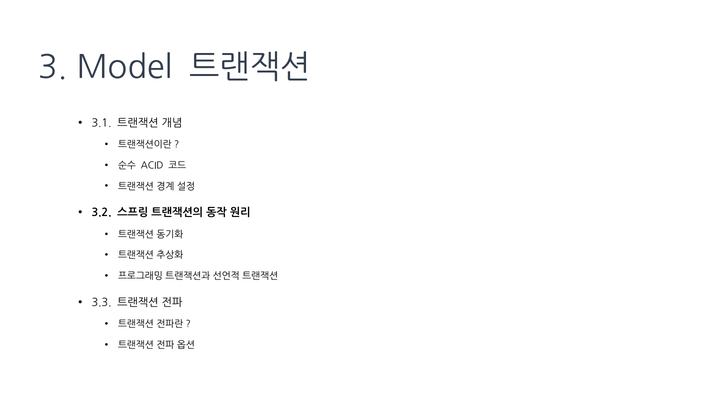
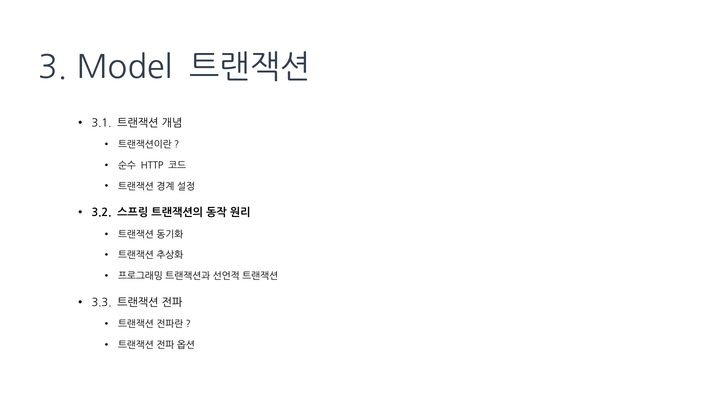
ACID: ACID -> HTTP (152, 165)
